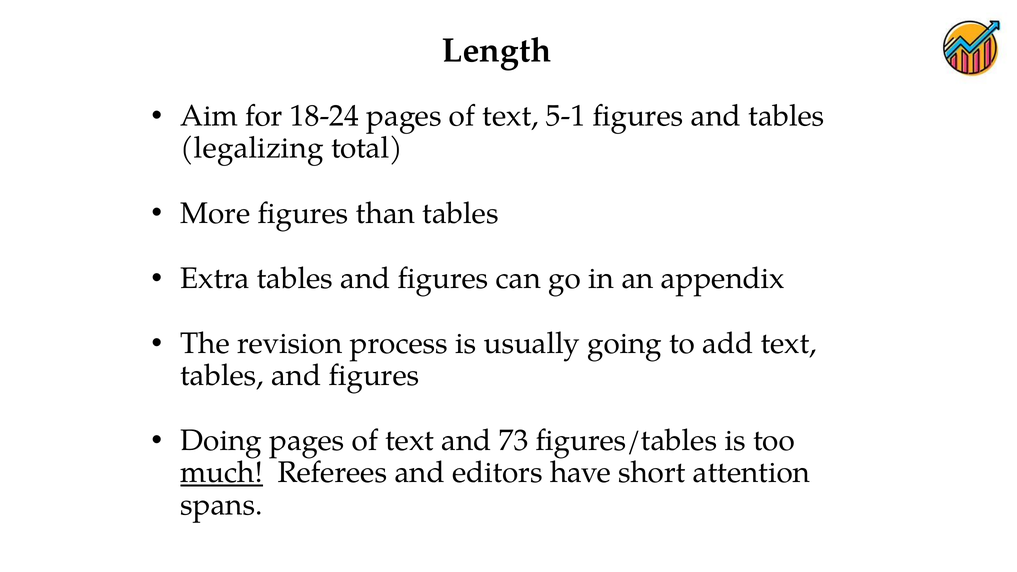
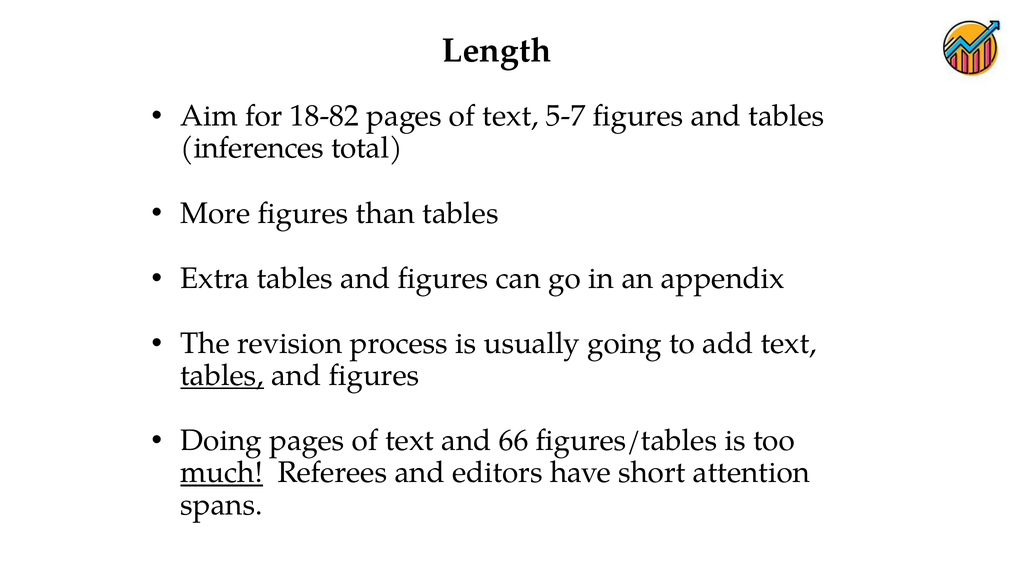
18-24: 18-24 -> 18-82 (324, 116)
5-1: 5-1 -> 5-7 (566, 116)
legalizing: legalizing -> inferences (252, 148)
tables underline: none -> present (222, 376)
73: 73 -> 66 (514, 441)
